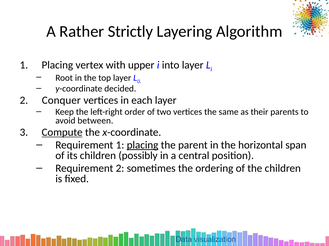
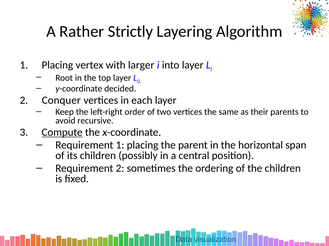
upper: upper -> larger (141, 65)
between: between -> recursive (95, 121)
placing underline: present -> none (143, 145)
